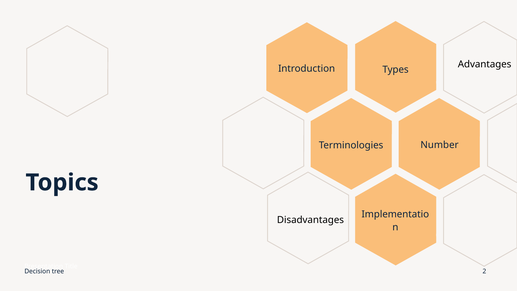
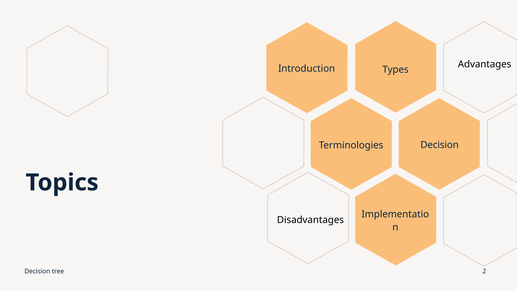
Terminologies Number: Number -> Decision (440, 145)
